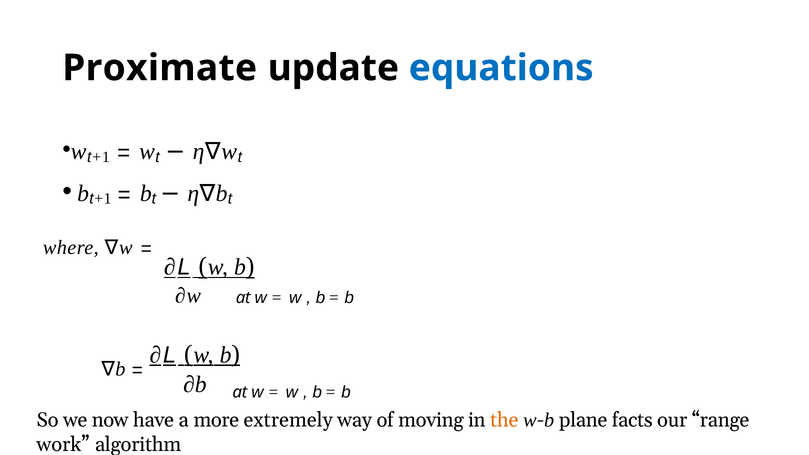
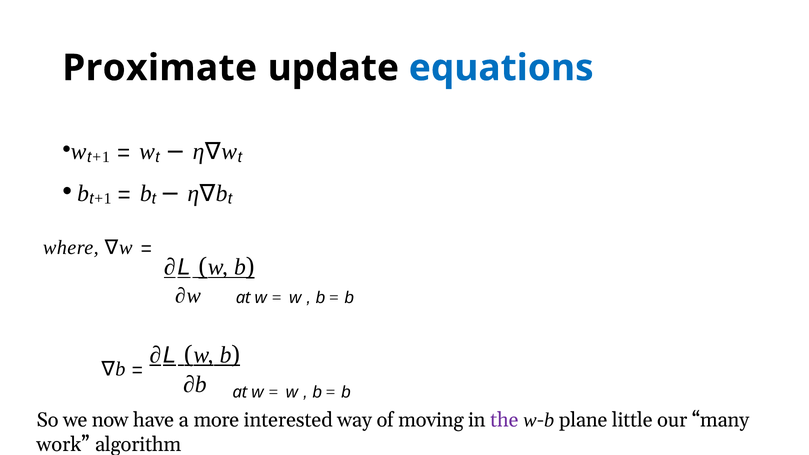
extremely: extremely -> interested (288, 420)
the colour: orange -> purple (504, 420)
facts: facts -> little (632, 420)
range: range -> many (720, 420)
